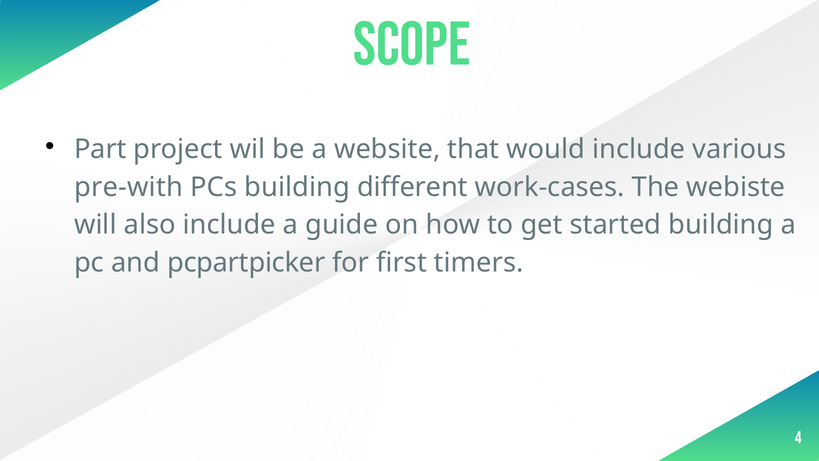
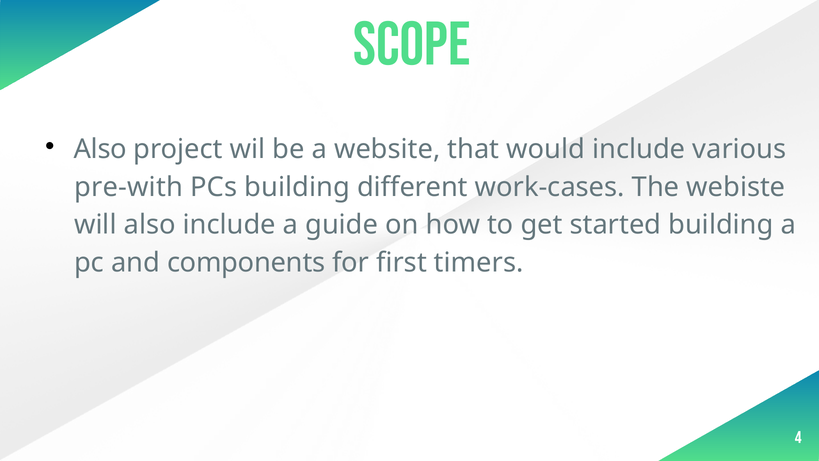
Part: Part -> Also (100, 149)
pcpartpicker: pcpartpicker -> components (246, 262)
